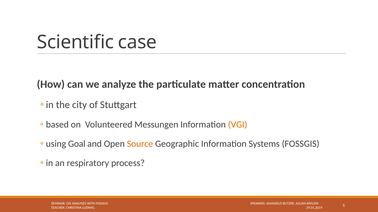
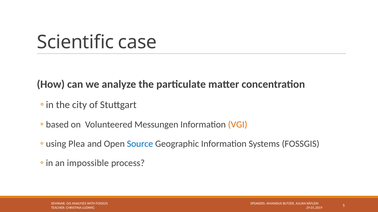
Goal: Goal -> Plea (77, 144)
Source colour: orange -> blue (140, 144)
respiratory: respiratory -> impossible (88, 164)
